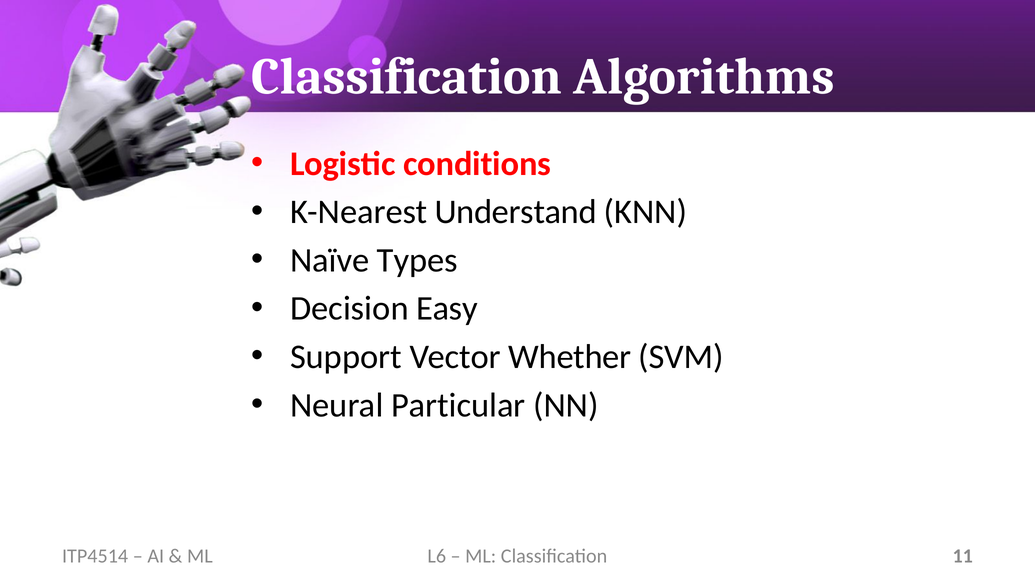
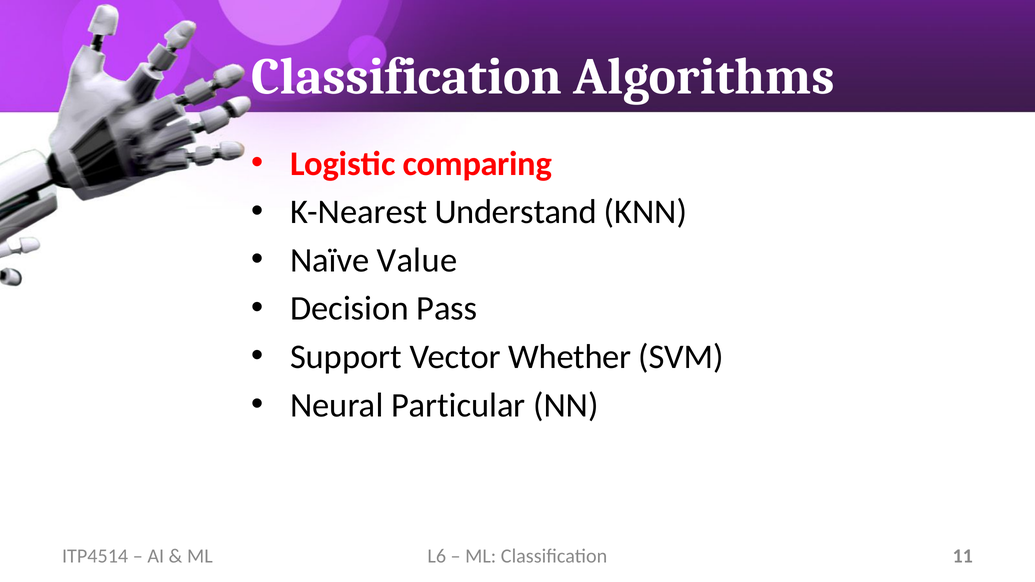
conditions: conditions -> comparing (477, 164)
Types: Types -> Value (417, 260)
Easy: Easy -> Pass (447, 309)
